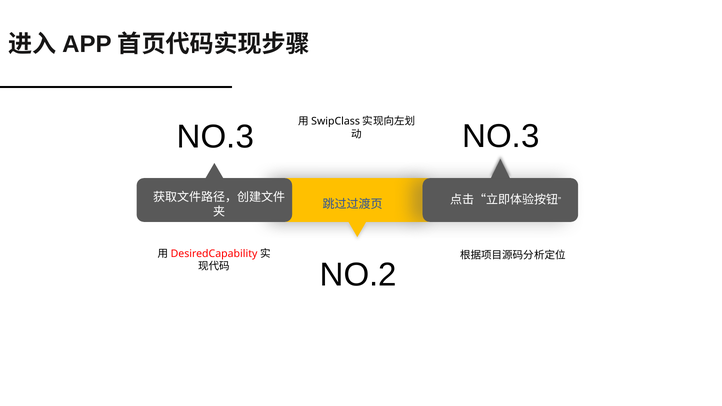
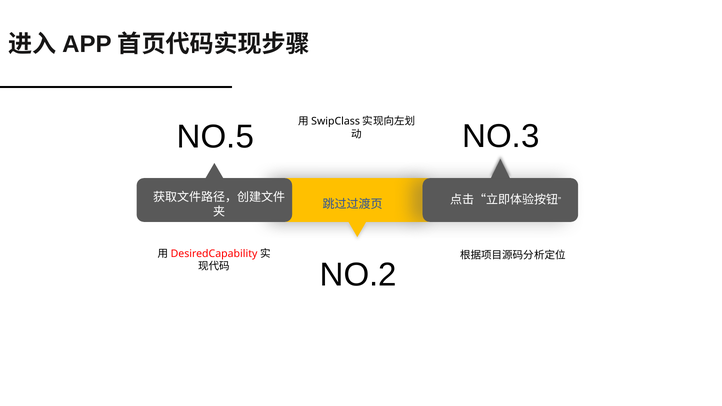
NO.3: NO.3 -> NO.5 (215, 137)
